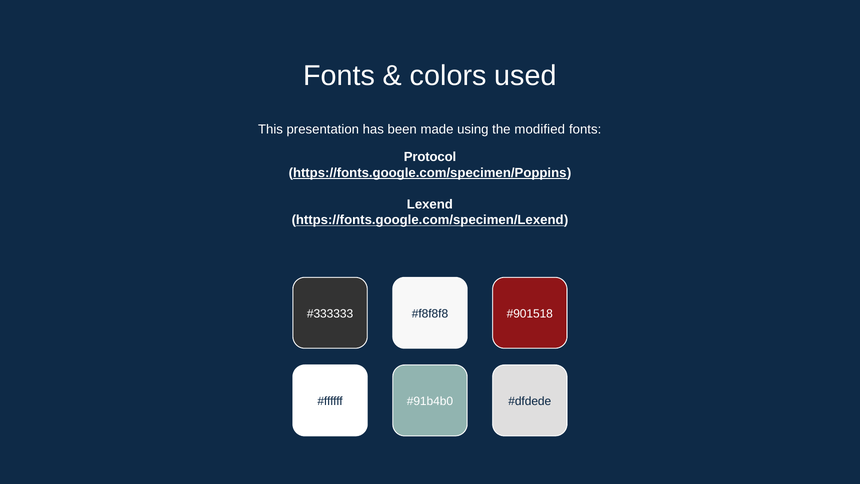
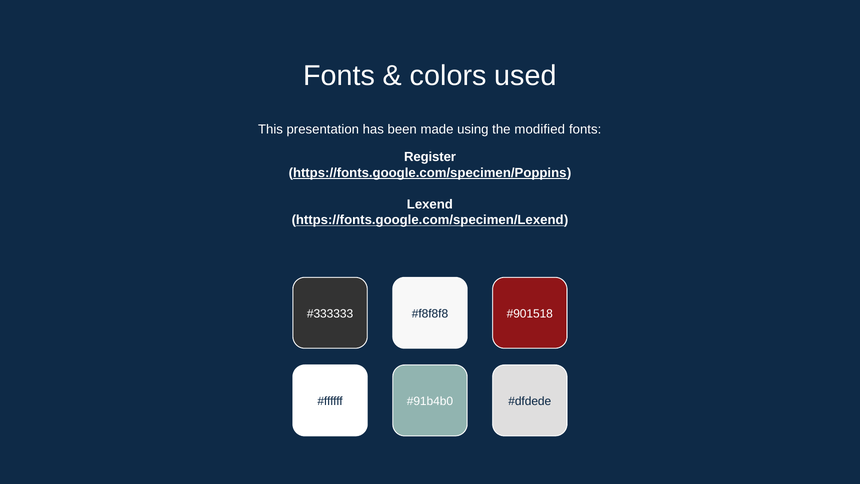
Protocol: Protocol -> Register (430, 157)
